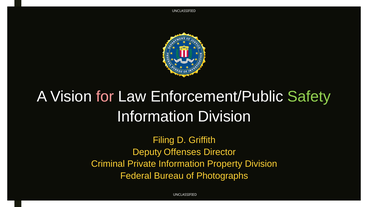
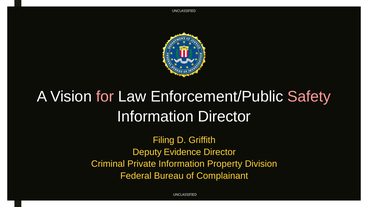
Safety colour: light green -> pink (309, 96)
Information Division: Division -> Director (224, 117)
Offenses: Offenses -> Evidence (182, 152)
Photographs: Photographs -> Complainant (222, 176)
